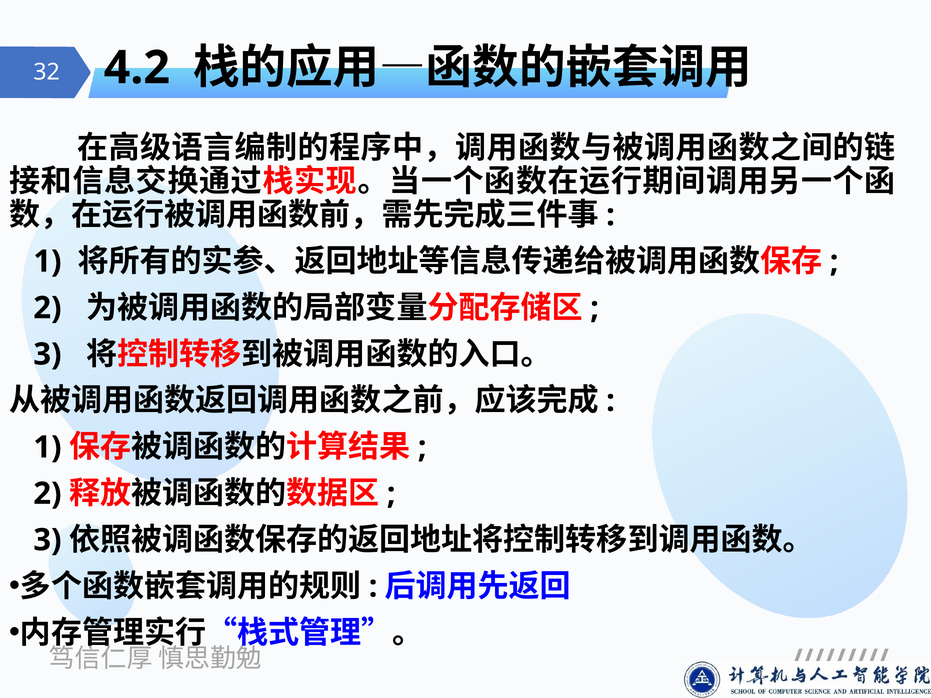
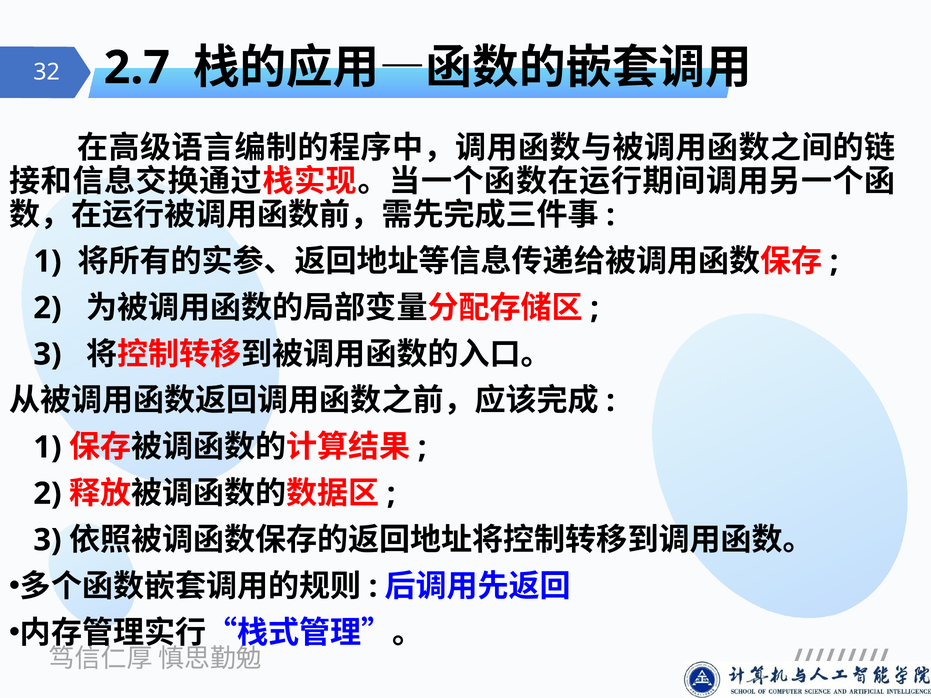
4.2: 4.2 -> 2.7 (137, 68)
